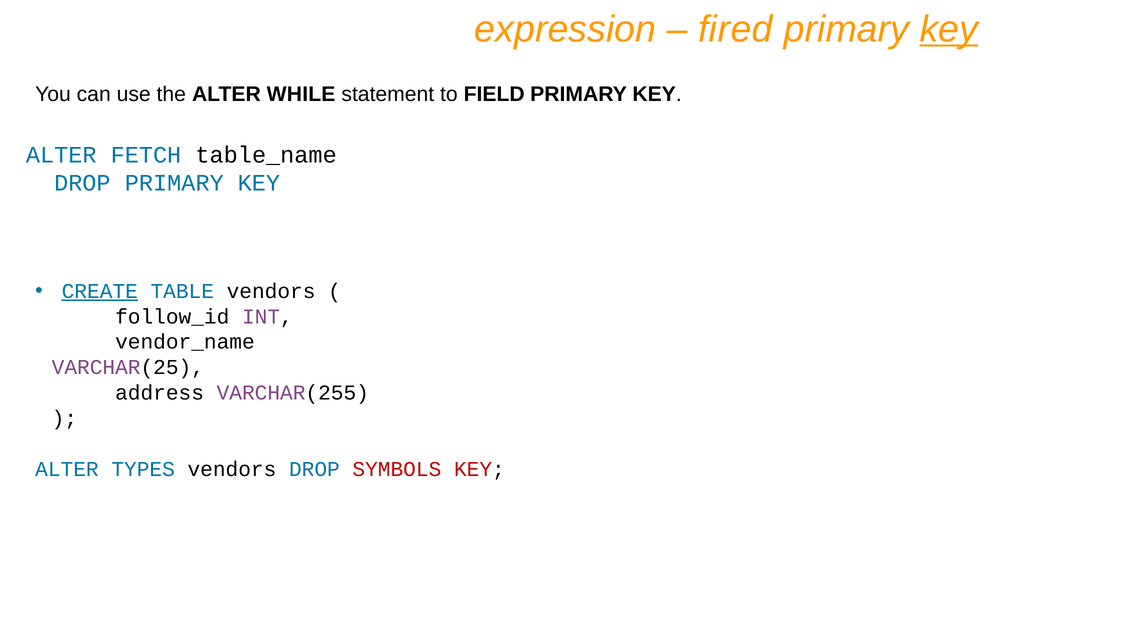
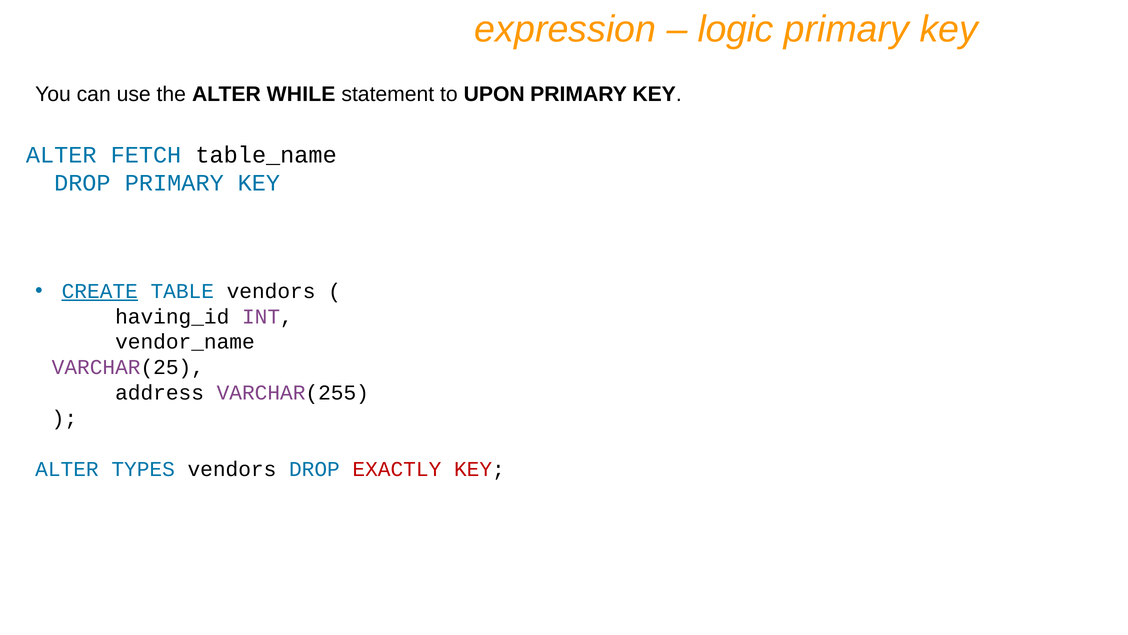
fired: fired -> logic (736, 29)
key underline: present -> none (949, 29)
FIELD: FIELD -> UPON (494, 94)
follow_id: follow_id -> having_id (172, 316)
SYMBOLS: SYMBOLS -> EXACTLY (397, 469)
